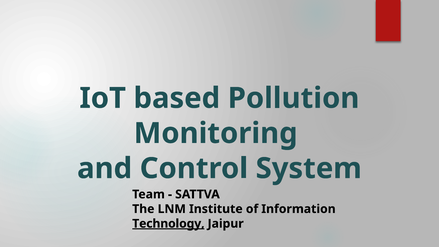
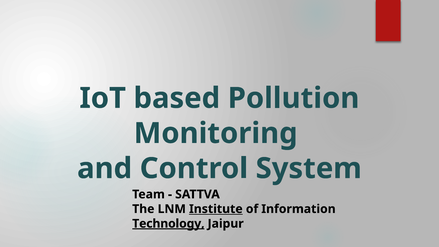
Institute underline: none -> present (216, 209)
